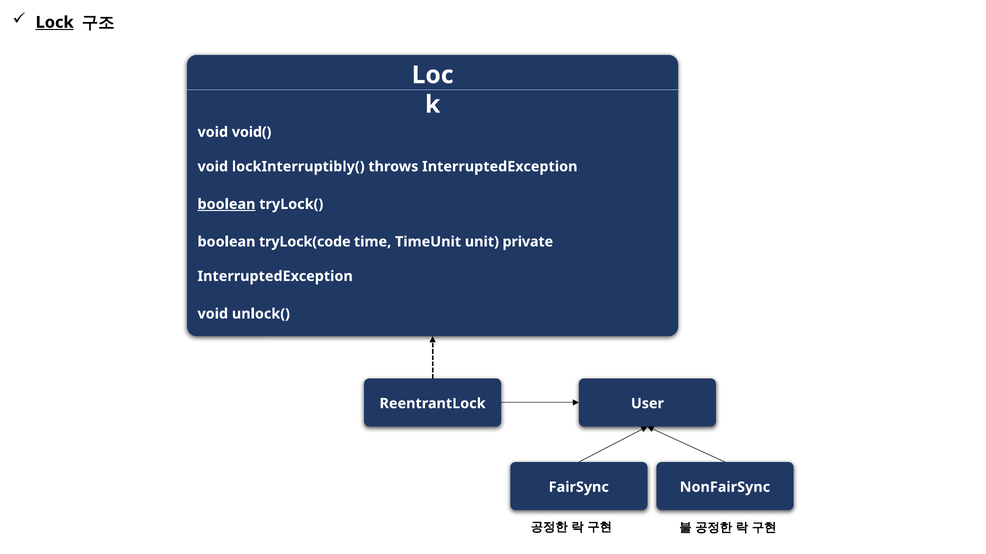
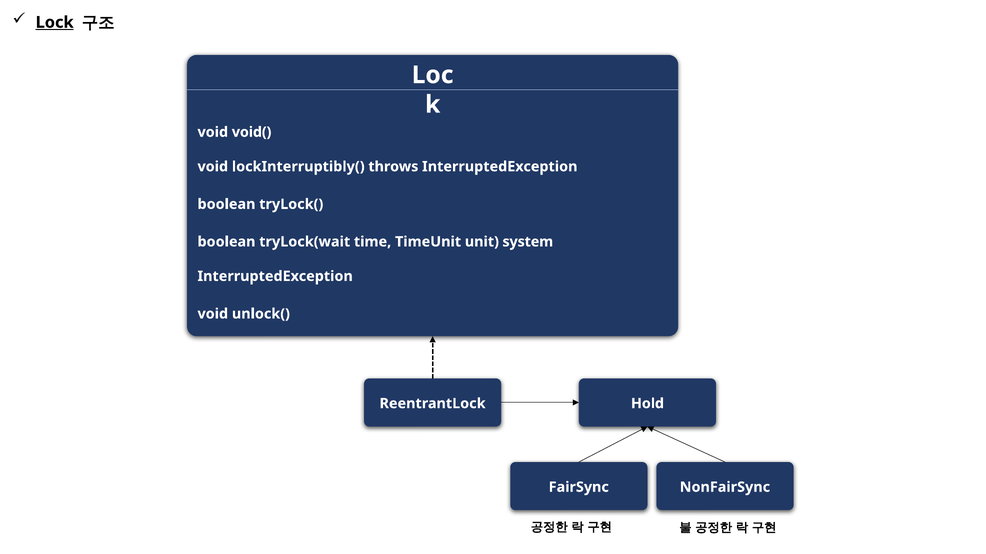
boolean underline: present -> none (226, 204)
tryLock(code: tryLock(code -> tryLock(wait (305, 242)
private: private -> system (528, 242)
User: User -> Hold (647, 404)
